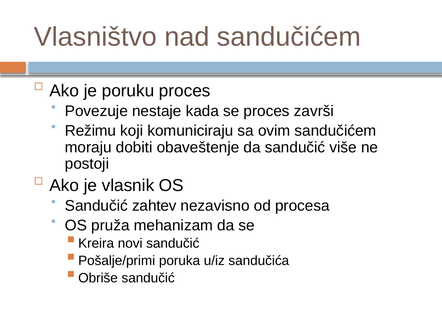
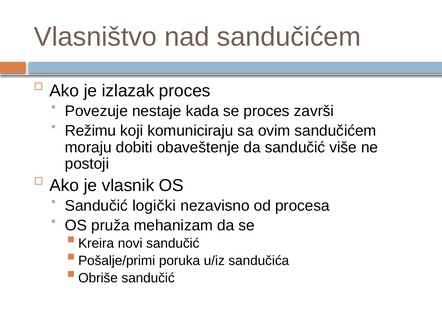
poruku: poruku -> izlazak (128, 91)
zahtev: zahtev -> logički (154, 206)
